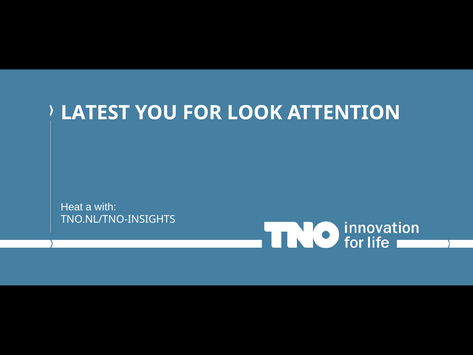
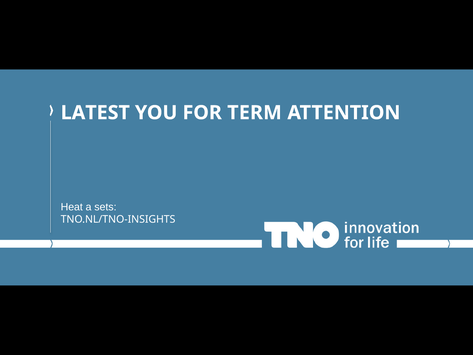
LOOK: LOOK -> TERM (255, 113)
with: with -> sets (105, 207)
